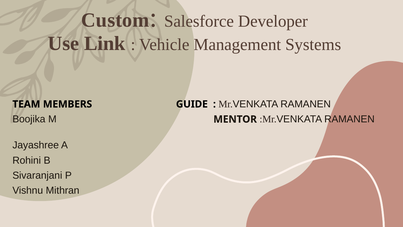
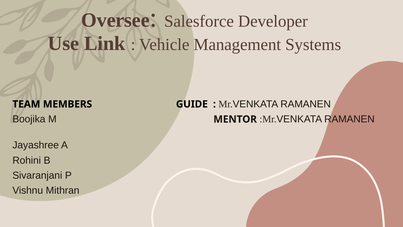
Custom: Custom -> Oversee (115, 20)
